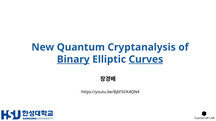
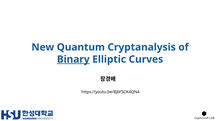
Curves underline: present -> none (146, 60)
